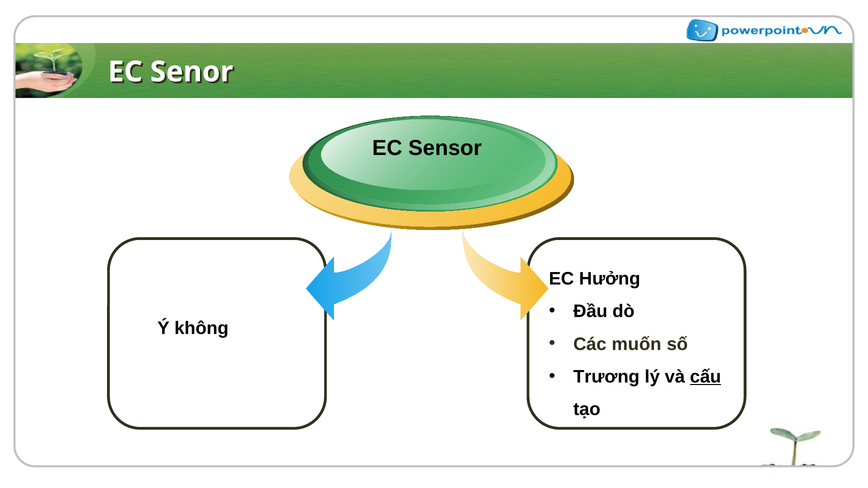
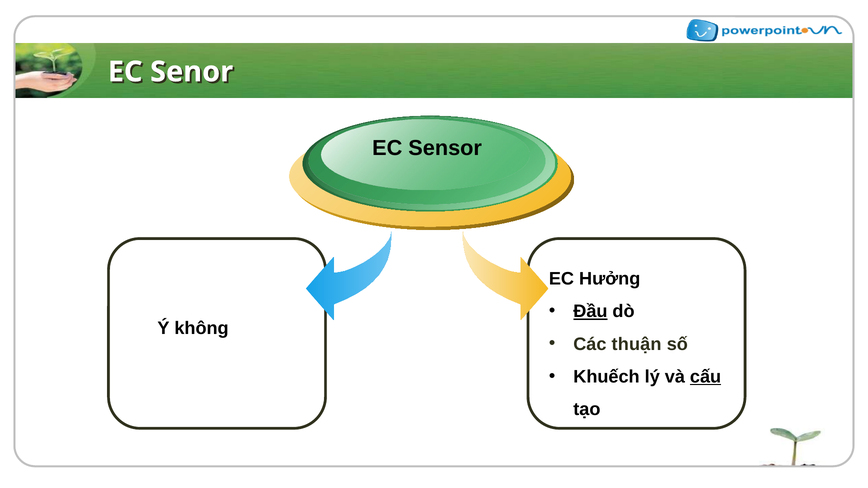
Đầu underline: none -> present (590, 312)
muốn: muốn -> thuận (637, 344)
Trương: Trương -> Khuếch (606, 377)
